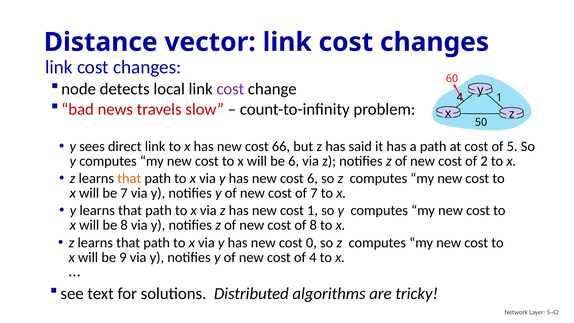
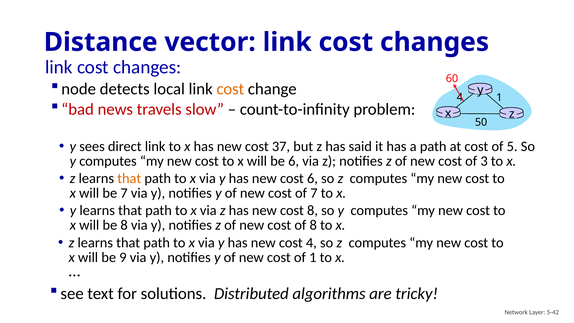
cost colour: purple -> orange (230, 89)
66: 66 -> 37 (281, 146)
2: 2 -> 3 (484, 161)
cost 1: 1 -> 8 (313, 210)
cost 0: 0 -> 4 (311, 243)
of 4: 4 -> 1 (313, 257)
